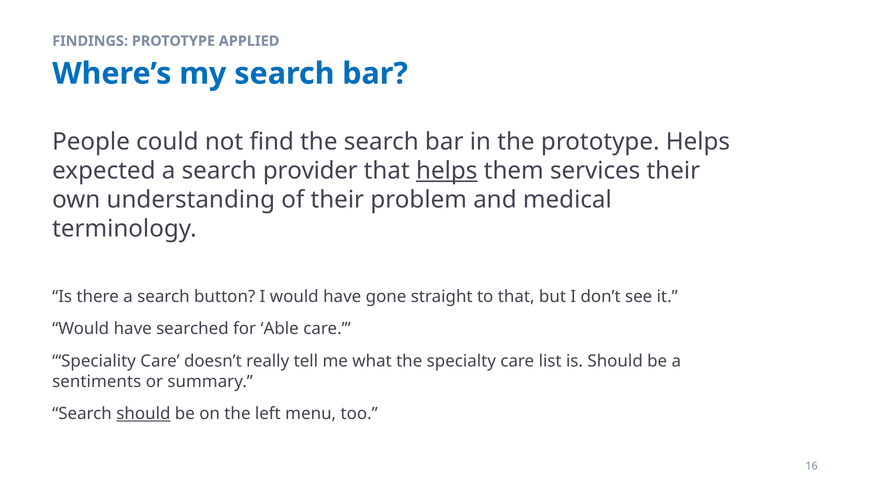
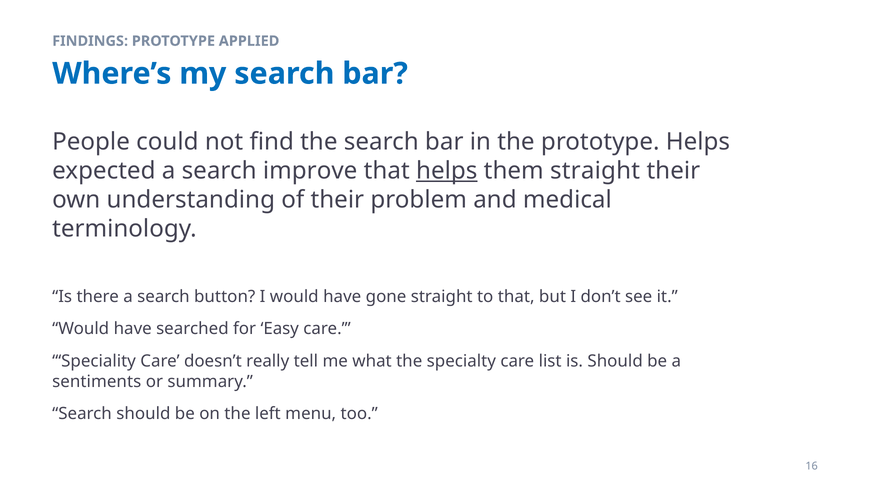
provider: provider -> improve (310, 171)
them services: services -> straight (595, 171)
Able: Able -> Easy (280, 329)
should underline: present -> none (143, 414)
